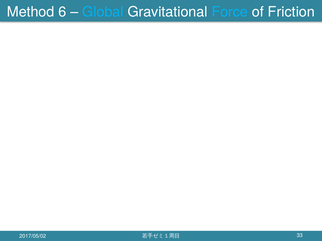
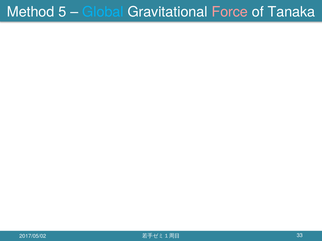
6: 6 -> 5 (62, 12)
Force colour: light blue -> pink (230, 12)
Friction: Friction -> Tanaka (291, 12)
